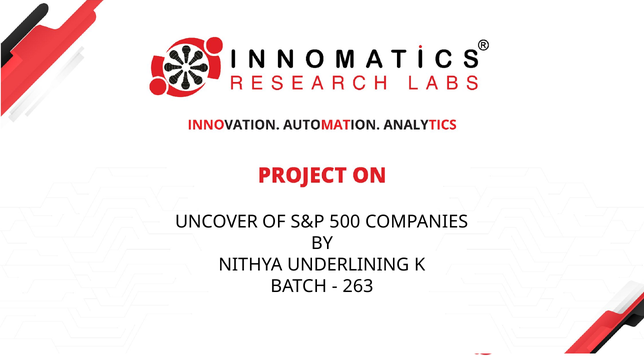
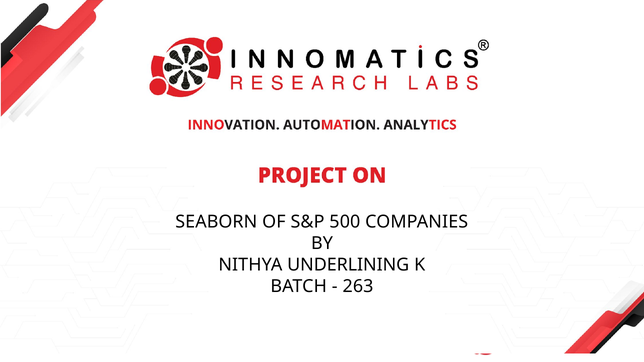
UNCOVER: UNCOVER -> SEABORN (216, 222)
